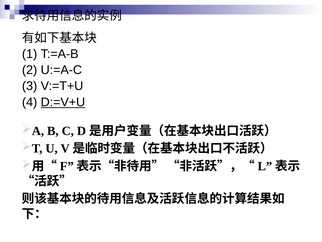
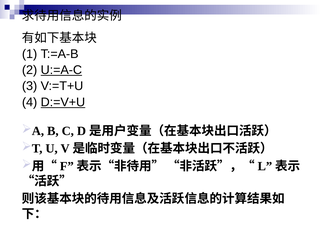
U:=A-C underline: none -> present (61, 70)
